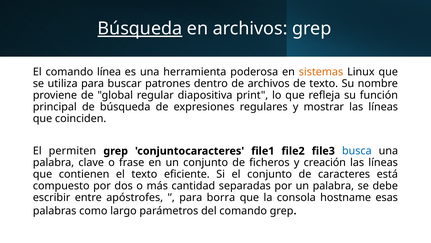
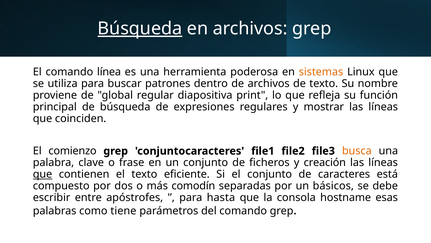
permiten: permiten -> comienzo (73, 151)
busca colour: blue -> orange (357, 151)
que underline: none -> present (43, 174)
cantidad: cantidad -> comodín (193, 186)
un palabra: palabra -> básicos (333, 186)
borra: borra -> hasta (221, 197)
largo: largo -> tiene (123, 210)
